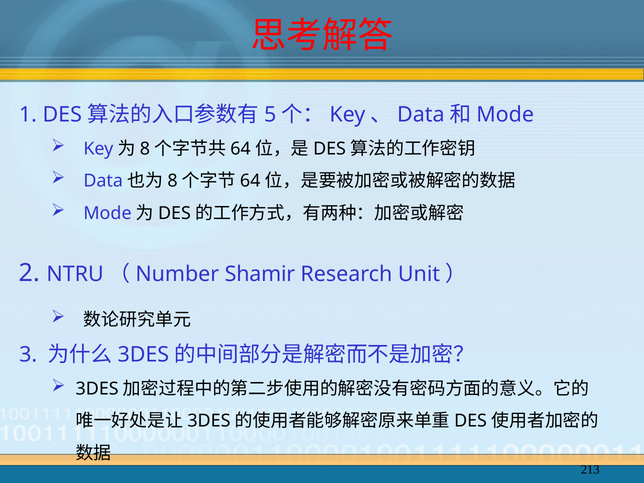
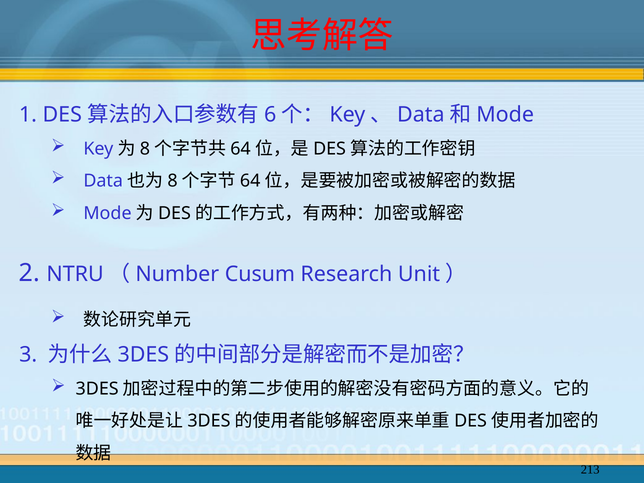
5: 5 -> 6 (270, 115)
Shamir: Shamir -> Cusum (260, 274)
